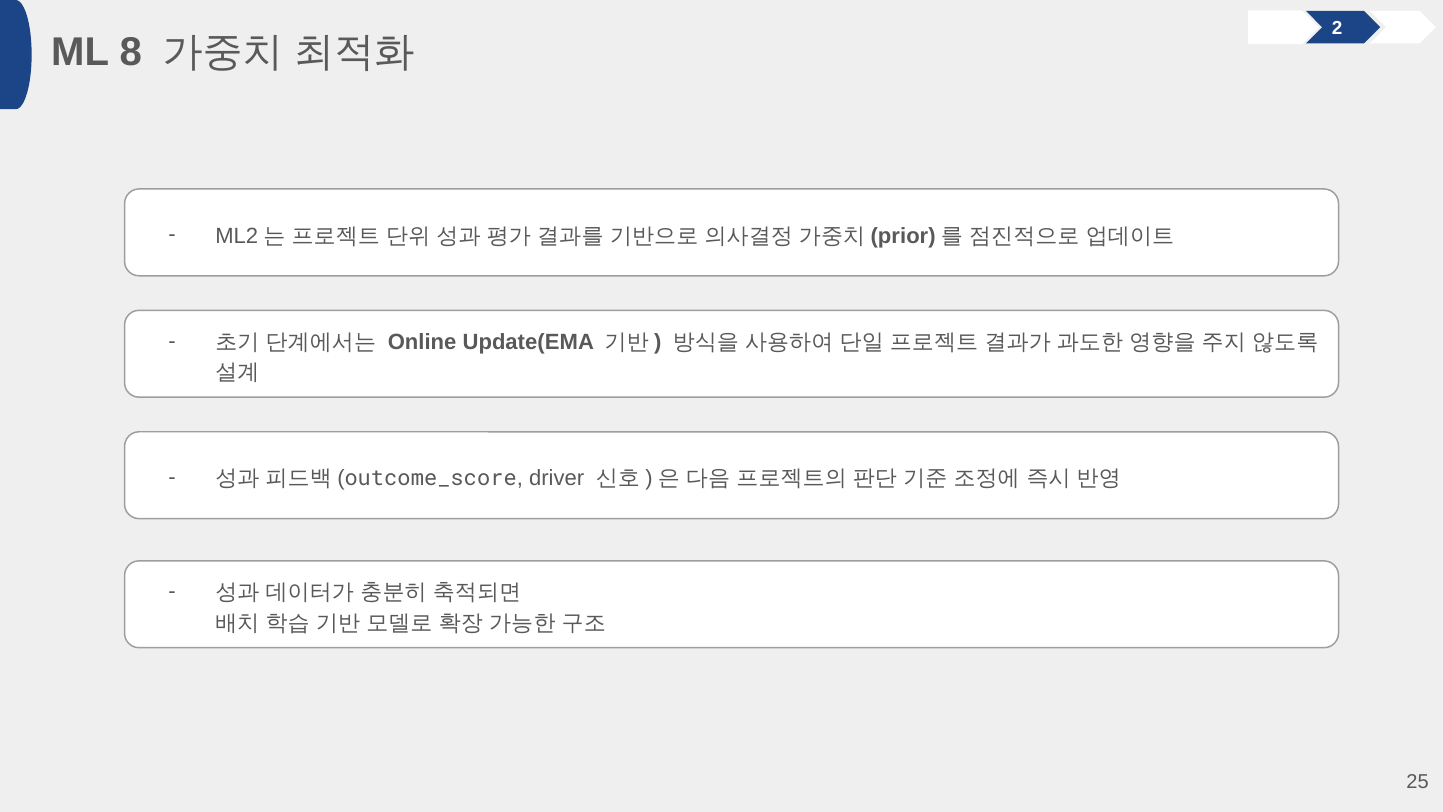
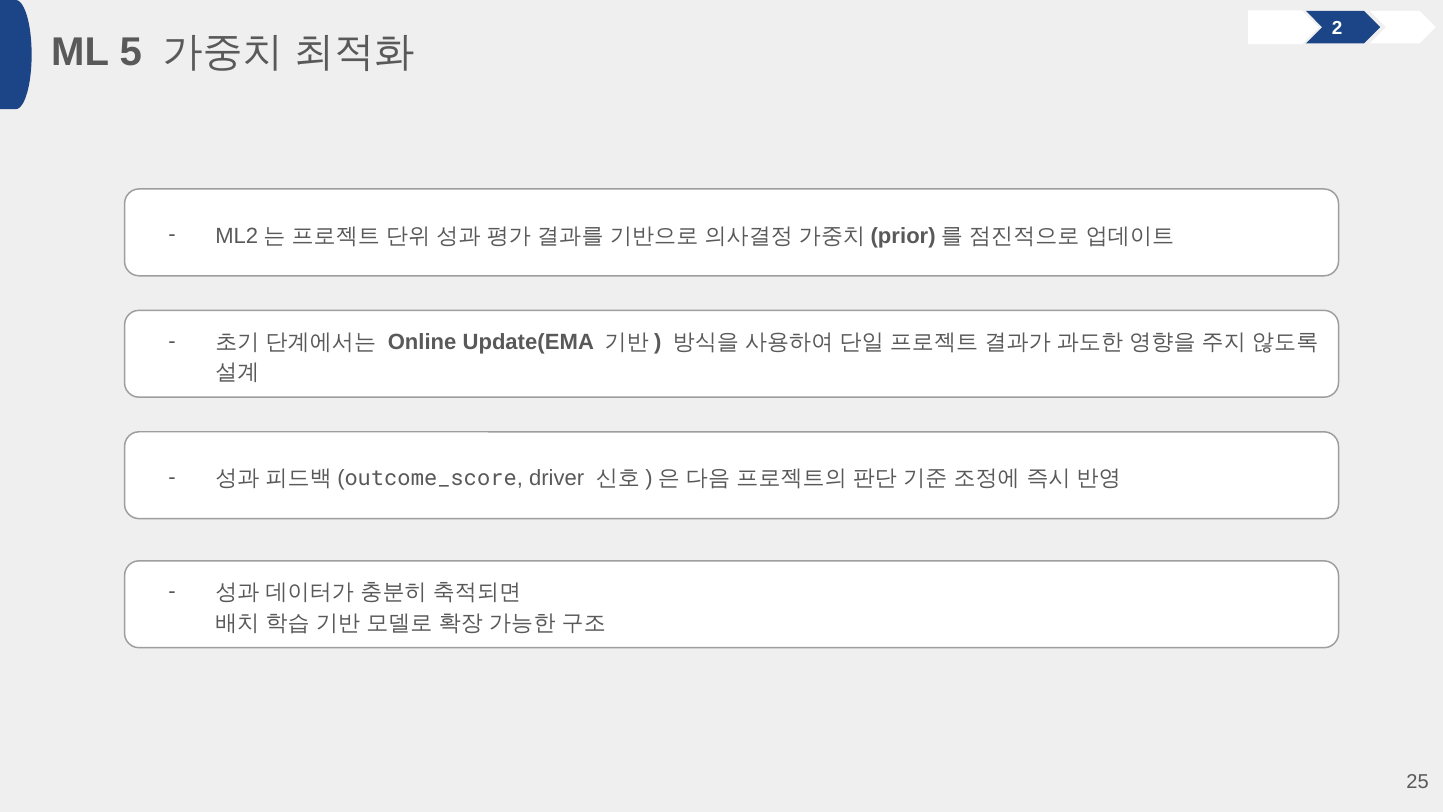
8: 8 -> 5 (131, 52)
